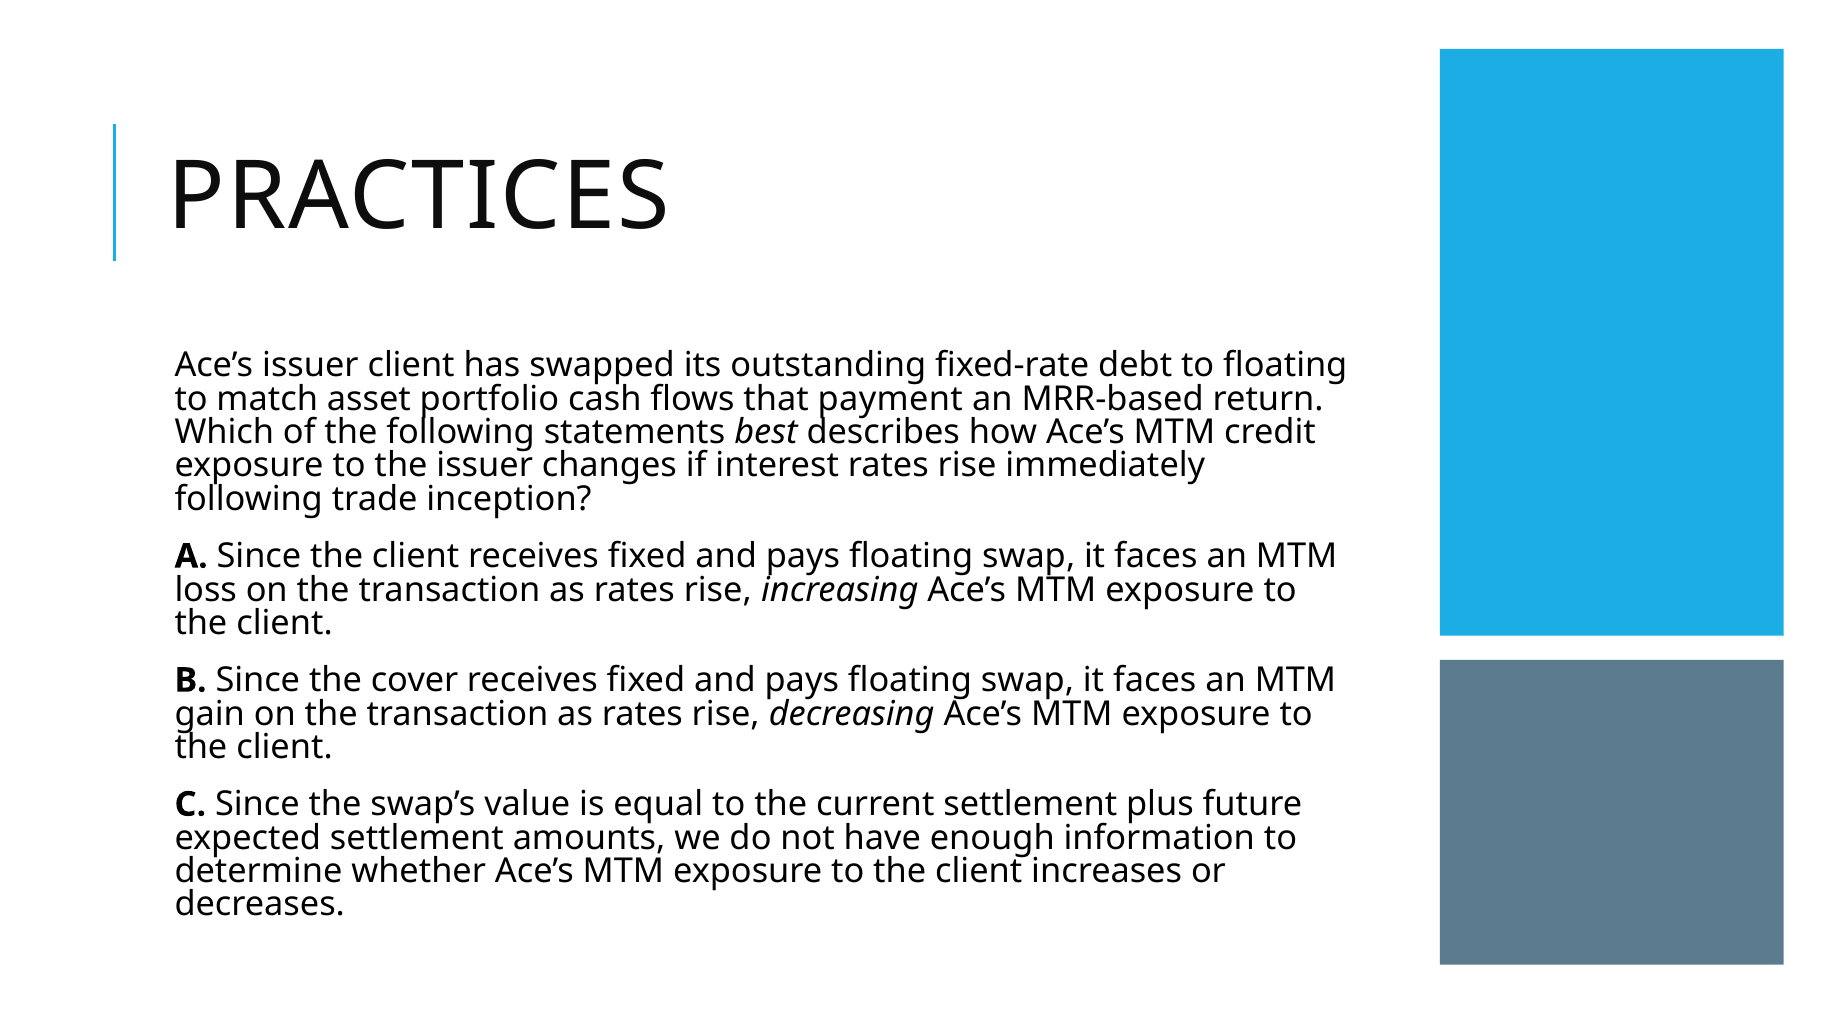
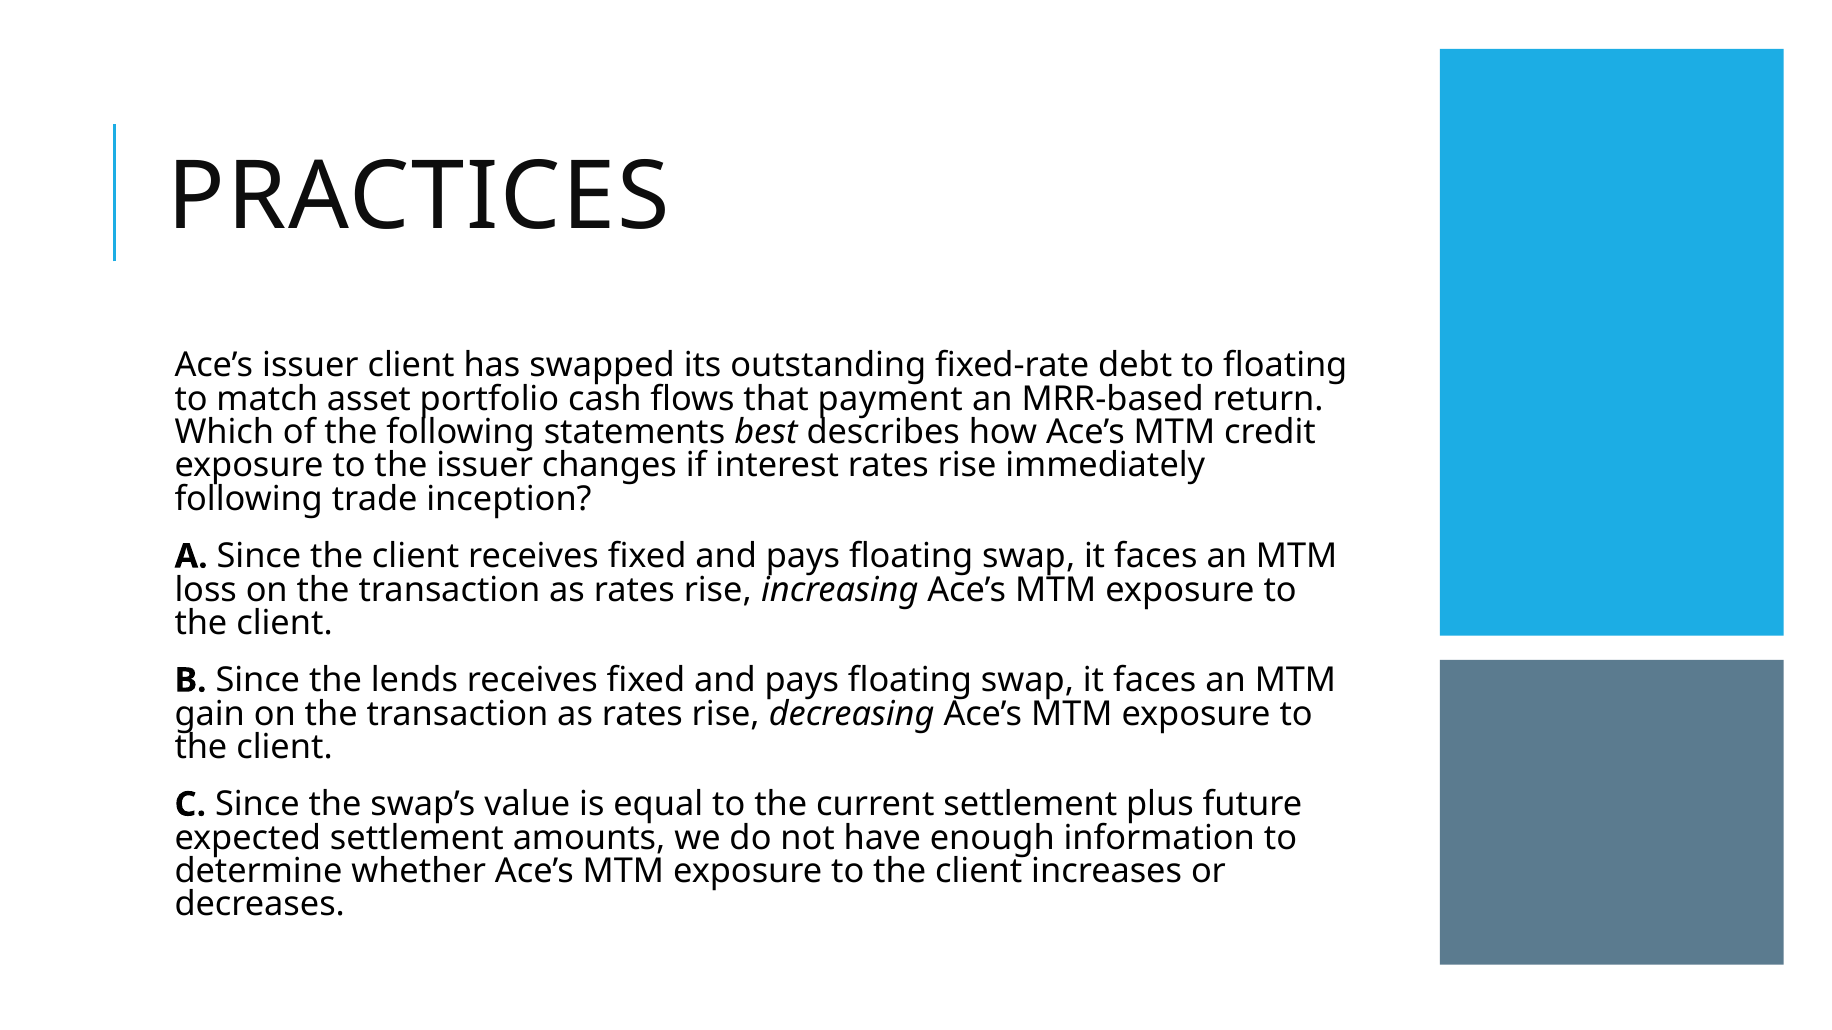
cover: cover -> lends (414, 681)
